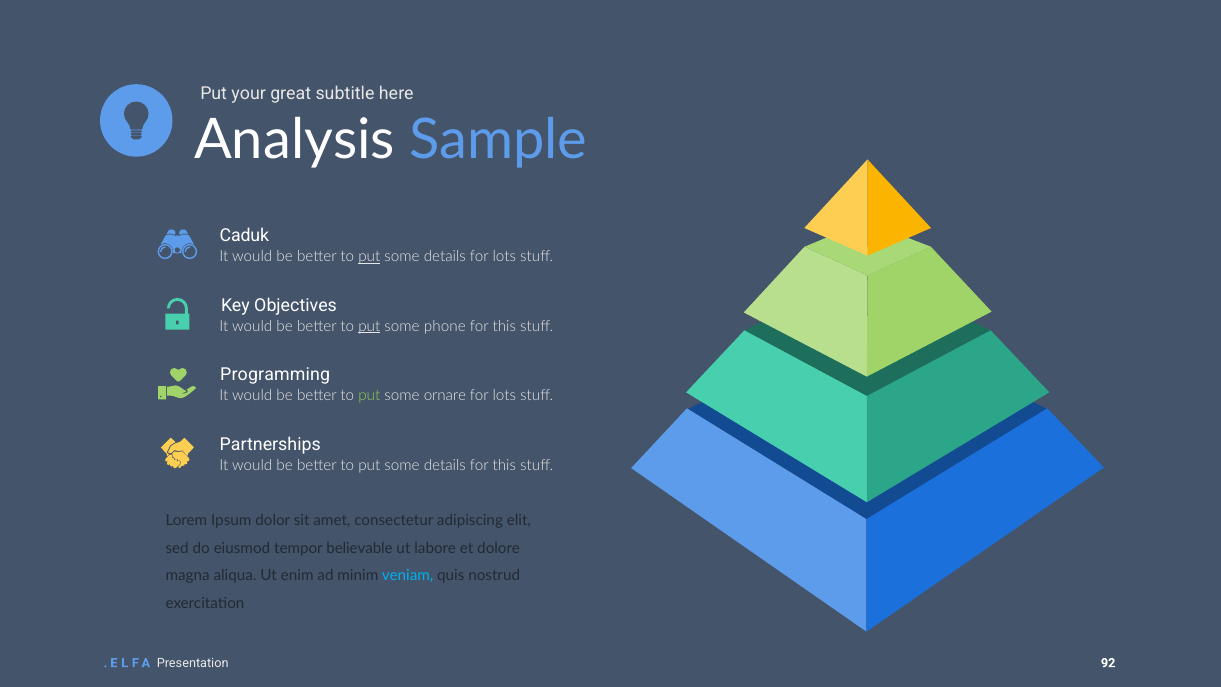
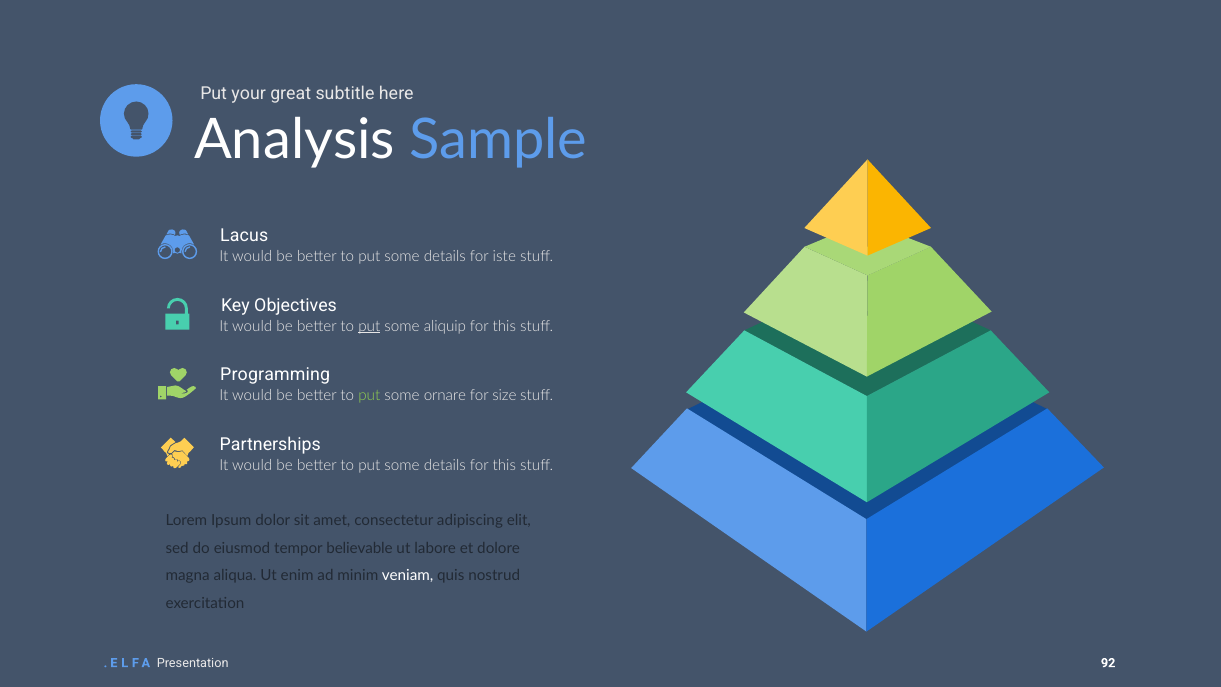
Caduk: Caduk -> Lacus (244, 235)
put underline: present -> none (369, 256)
details for lots: lots -> iste (504, 256)
phone: phone -> aliquip (445, 326)
lots: lots -> size (504, 396)
veniam colour: light blue -> white (408, 576)
